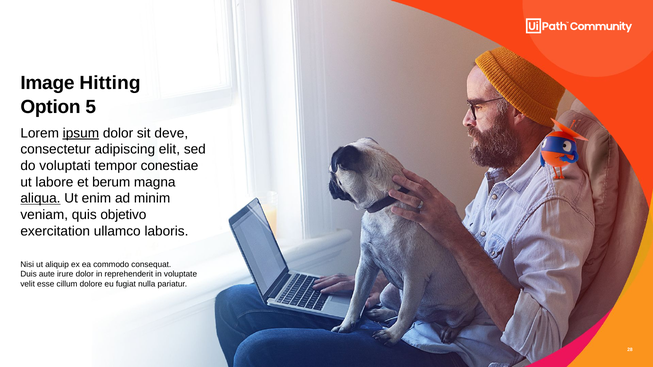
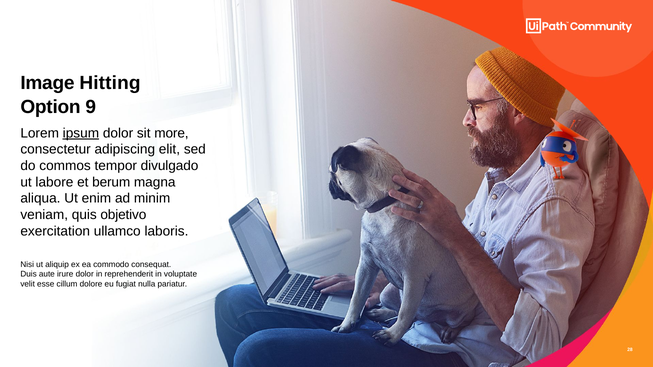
5: 5 -> 9 (91, 107)
deve: deve -> more (171, 133)
voluptati: voluptati -> commos (65, 166)
conestiae: conestiae -> divulgado (170, 166)
aliqua underline: present -> none (40, 199)
